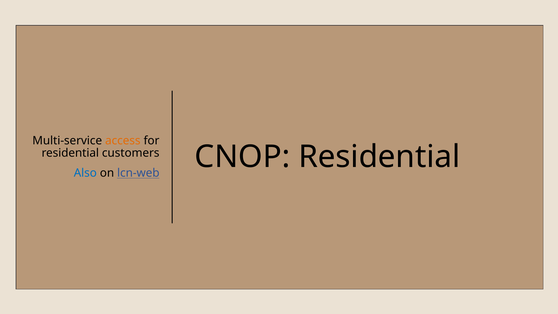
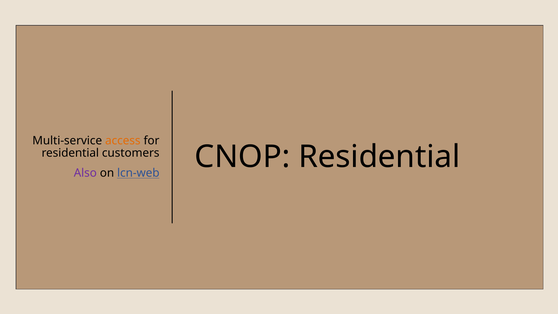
Also colour: blue -> purple (85, 173)
